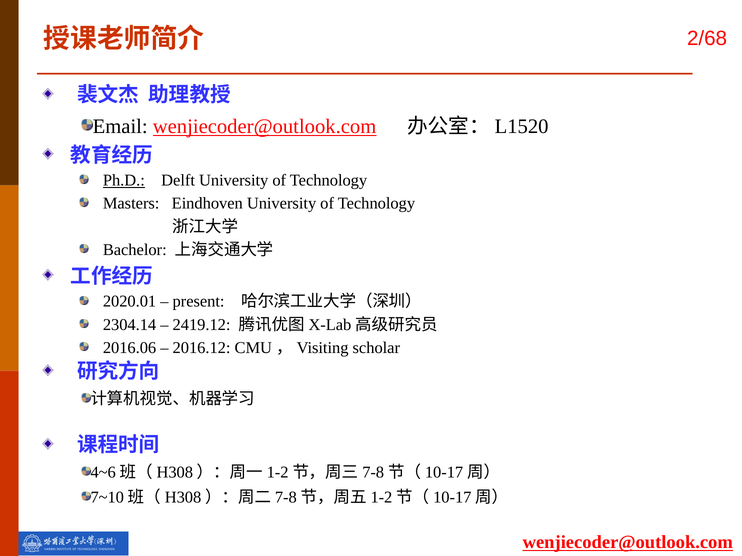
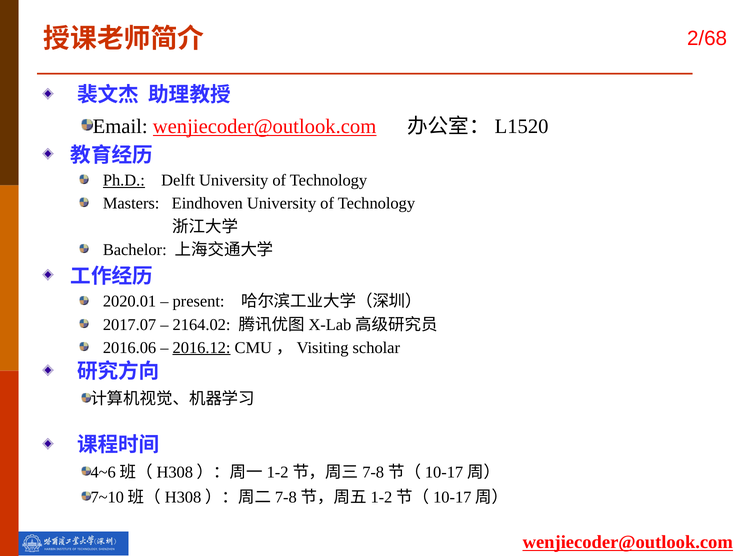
2304.14: 2304.14 -> 2017.07 (130, 325)
2419.12: 2419.12 -> 2164.02 (202, 325)
2016.12 underline: none -> present (202, 348)
